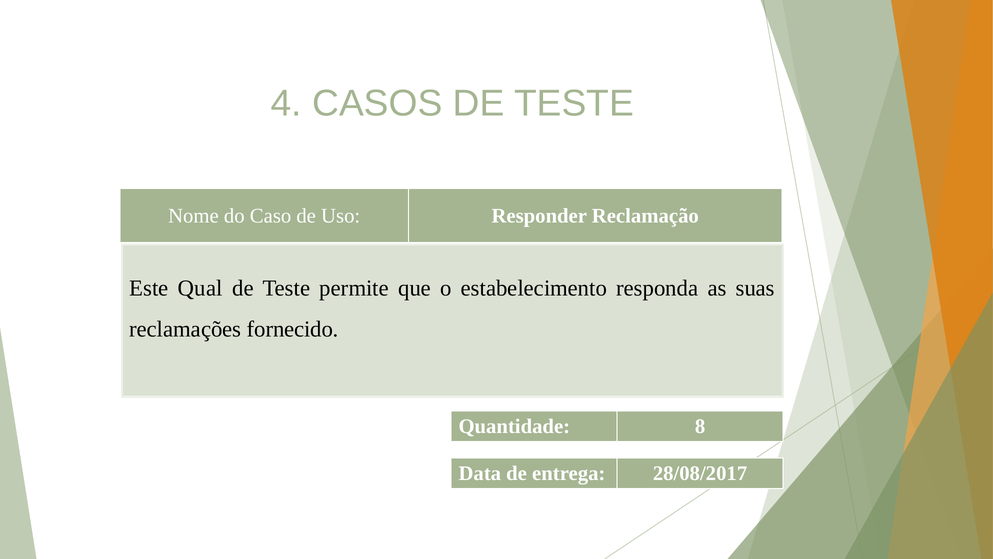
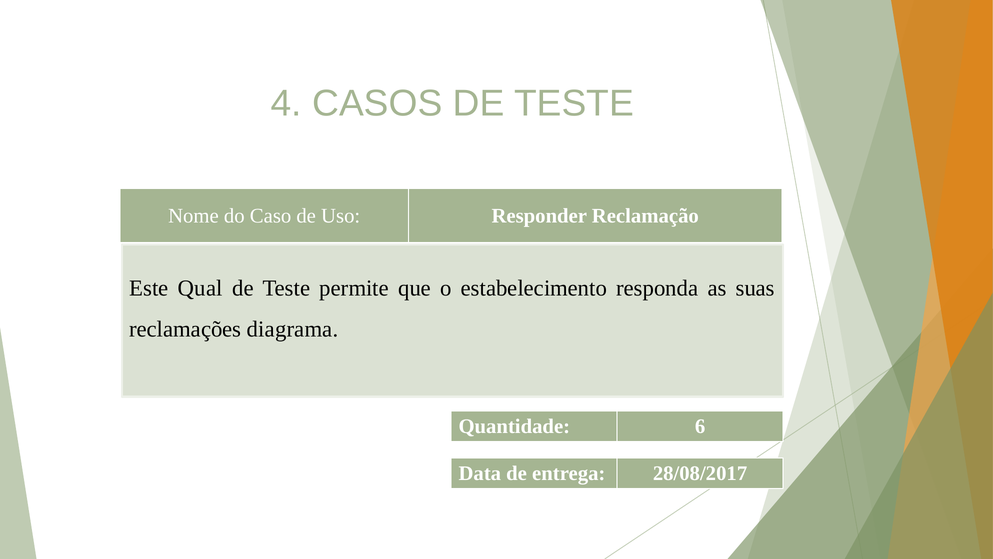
fornecido: fornecido -> diagrama (293, 329)
8: 8 -> 6 (700, 426)
